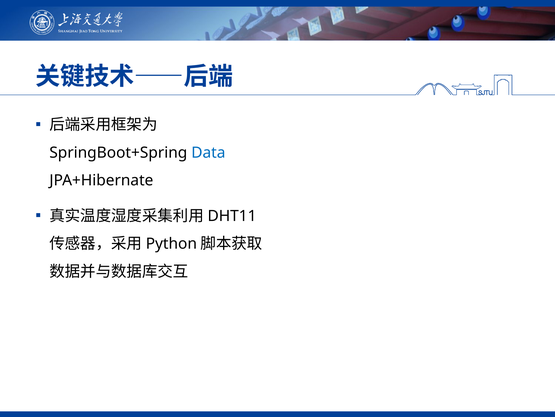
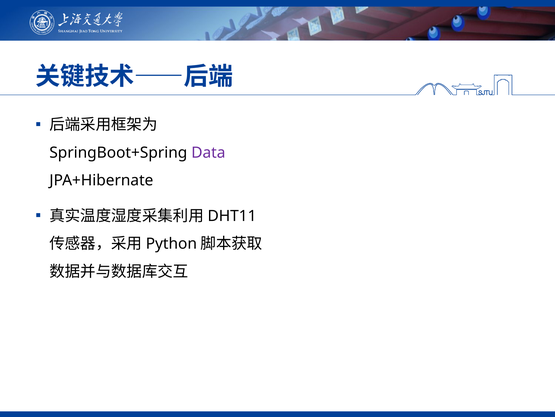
Data colour: blue -> purple (208, 152)
